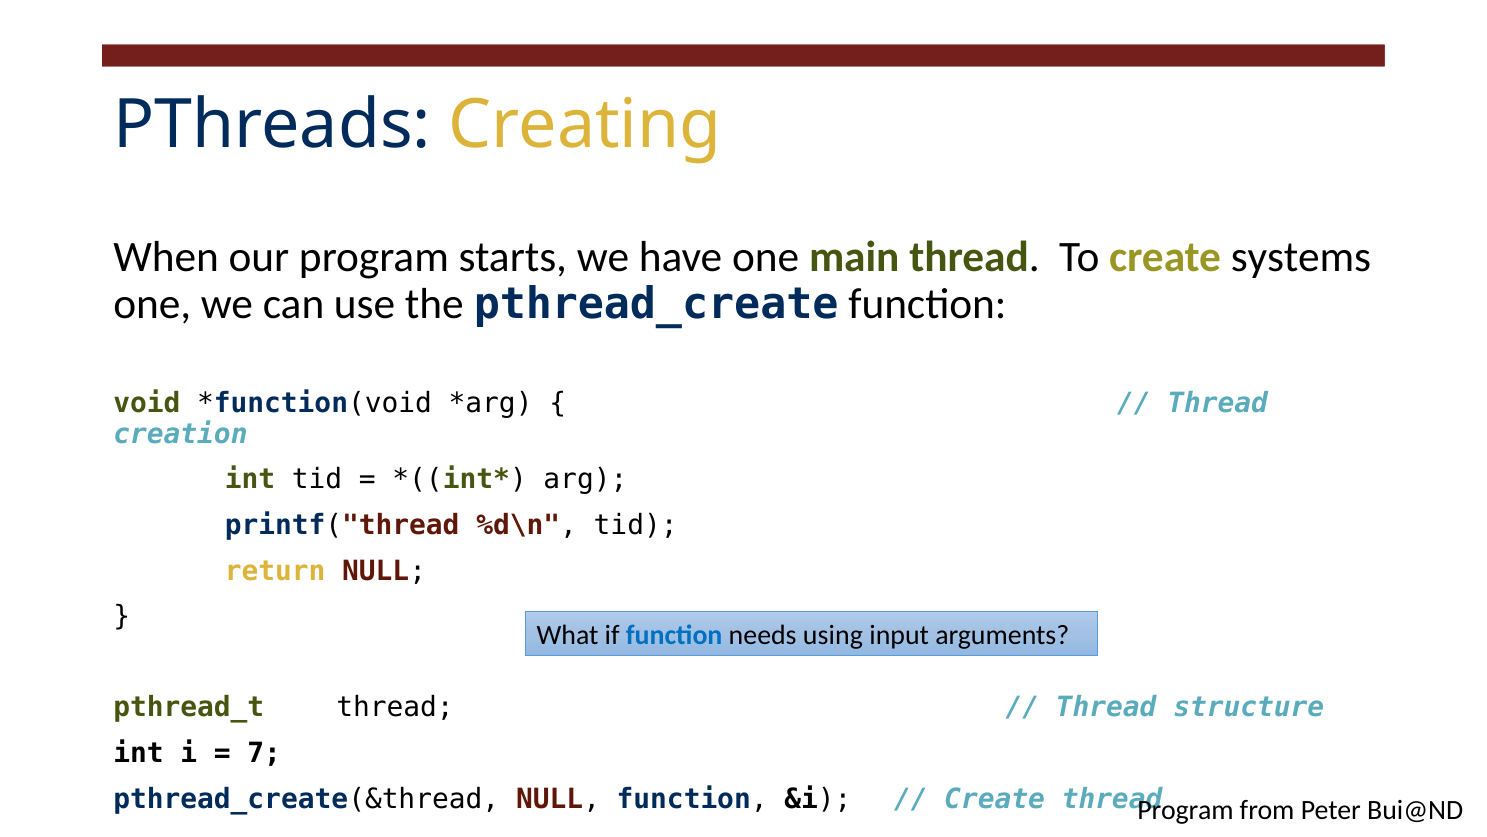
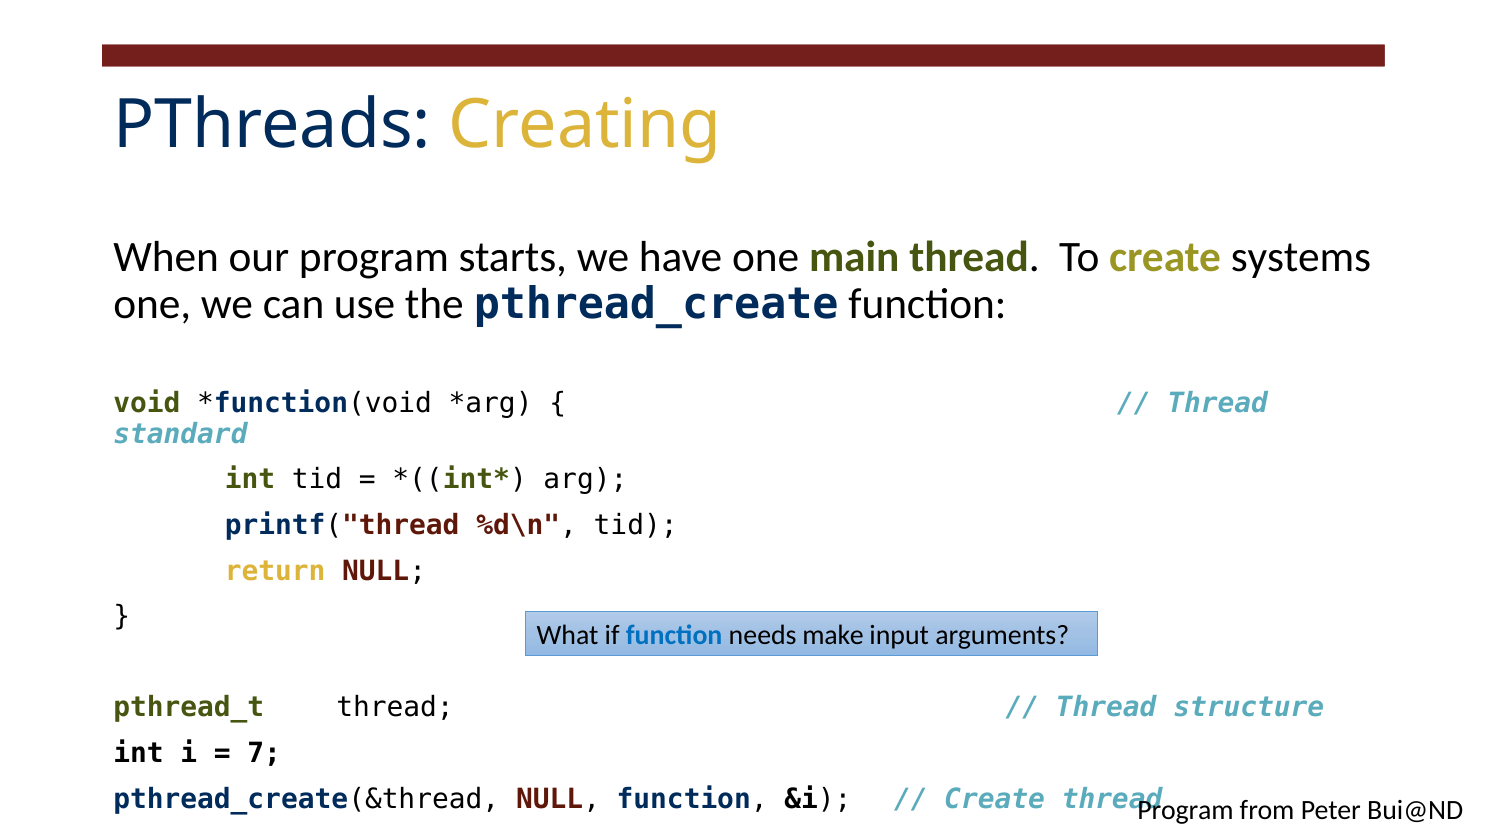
creation: creation -> standard (180, 434)
using: using -> make (833, 635)
